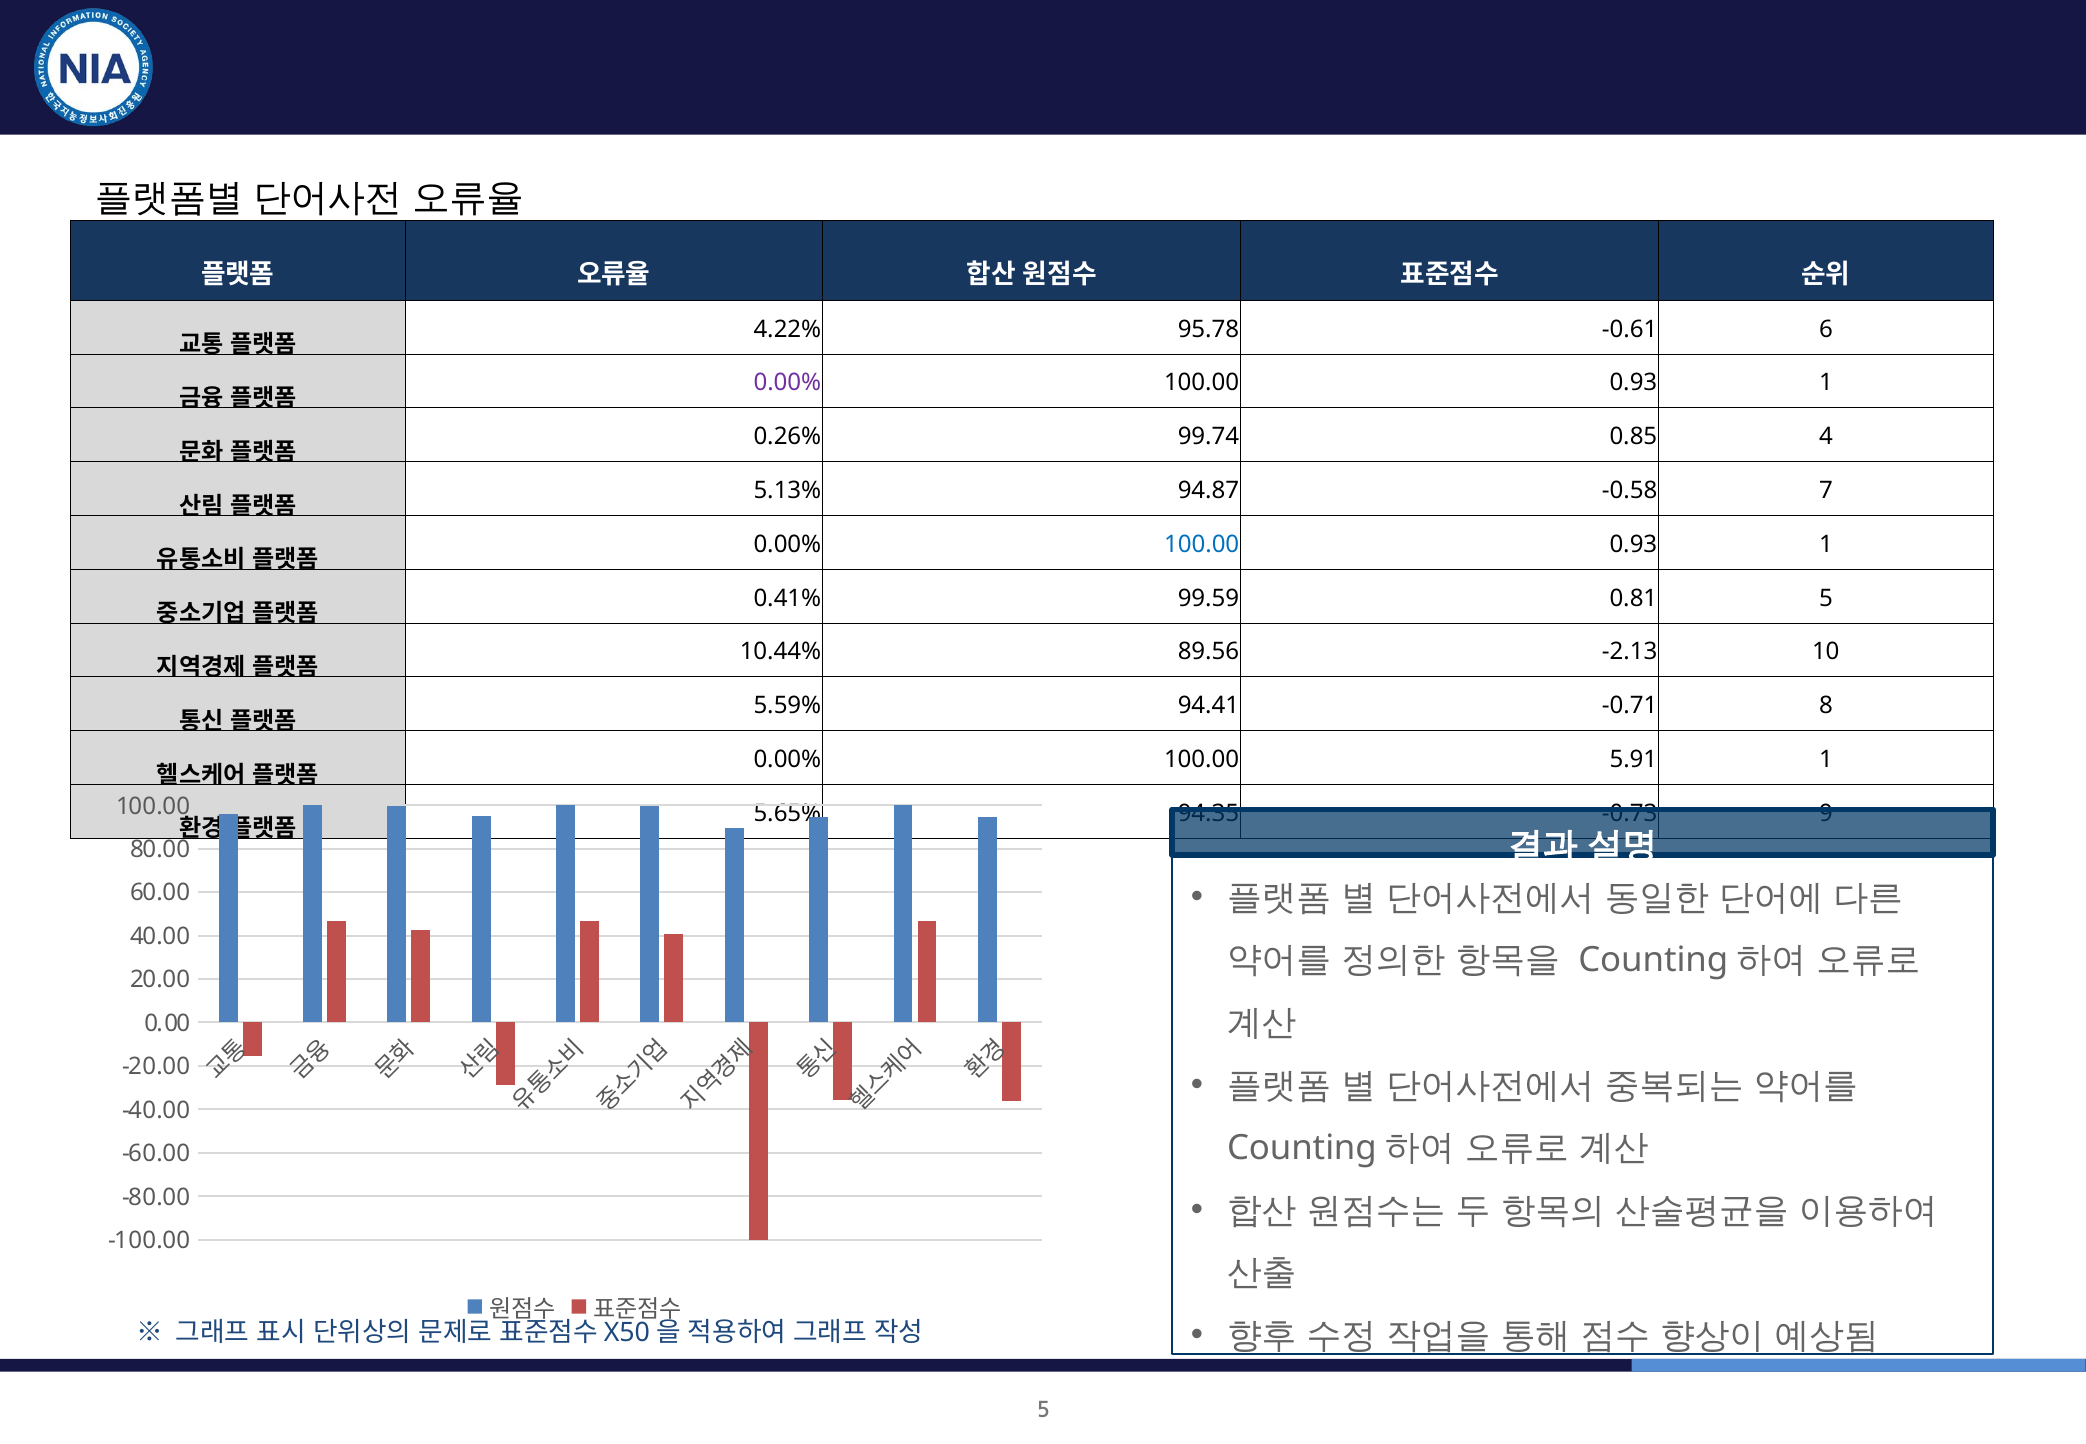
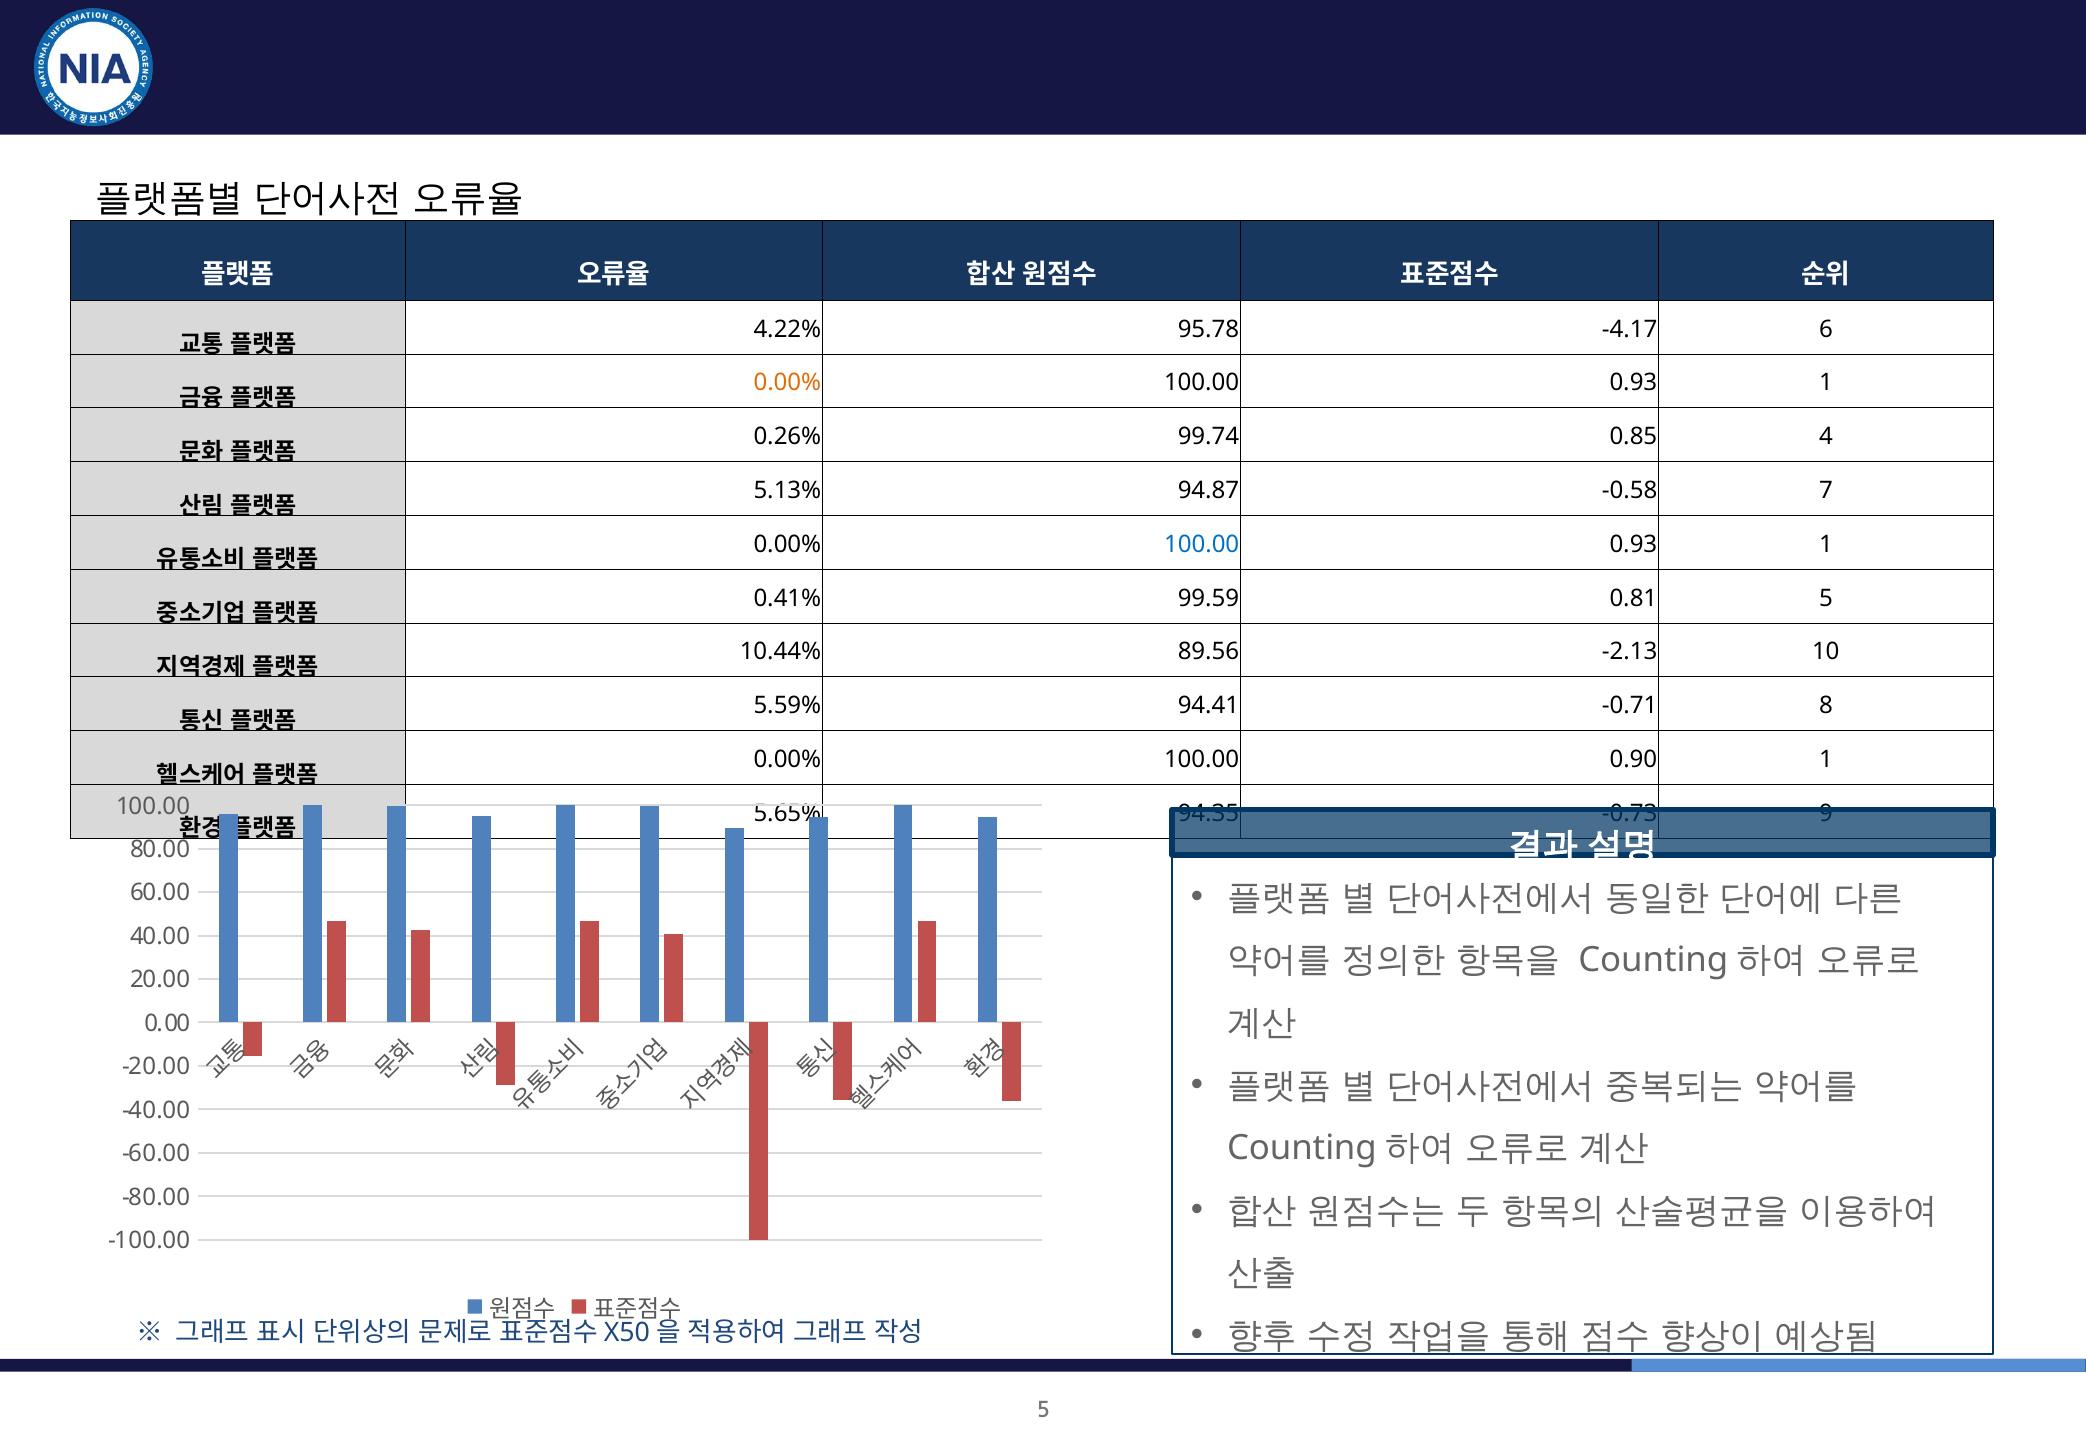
-0.61: -0.61 -> -4.17 (1630, 329)
0.00% colour: purple -> orange (787, 383)
5.91: 5.91 -> 0.90 (1633, 760)
